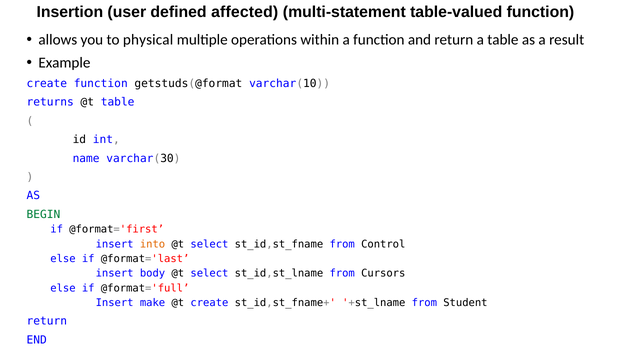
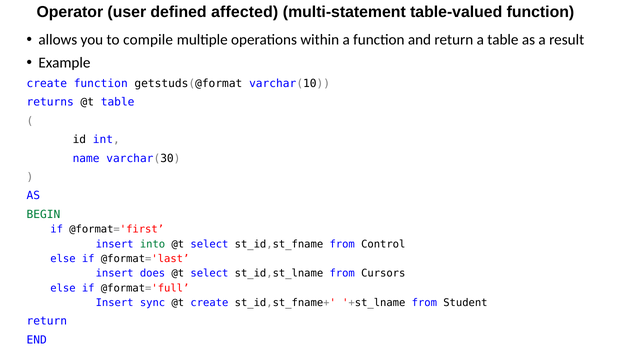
Insertion: Insertion -> Operator (70, 12)
physical: physical -> compile (148, 40)
into colour: orange -> green (153, 244)
body: body -> does (153, 273)
make: make -> sync (153, 302)
